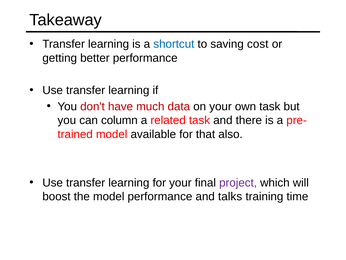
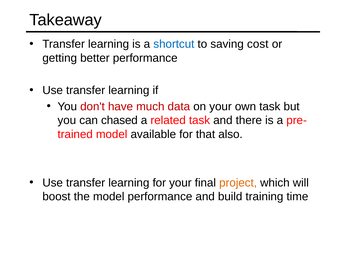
column: column -> chased (119, 120)
project colour: purple -> orange (238, 182)
talks: talks -> build (230, 196)
